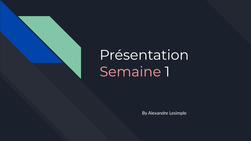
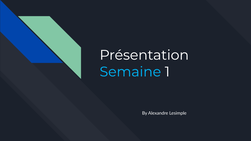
Semaine colour: pink -> light blue (130, 72)
